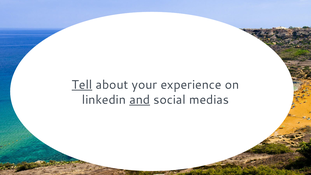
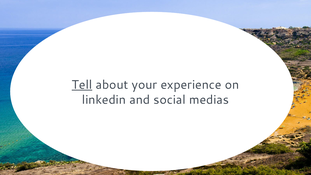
and underline: present -> none (140, 100)
